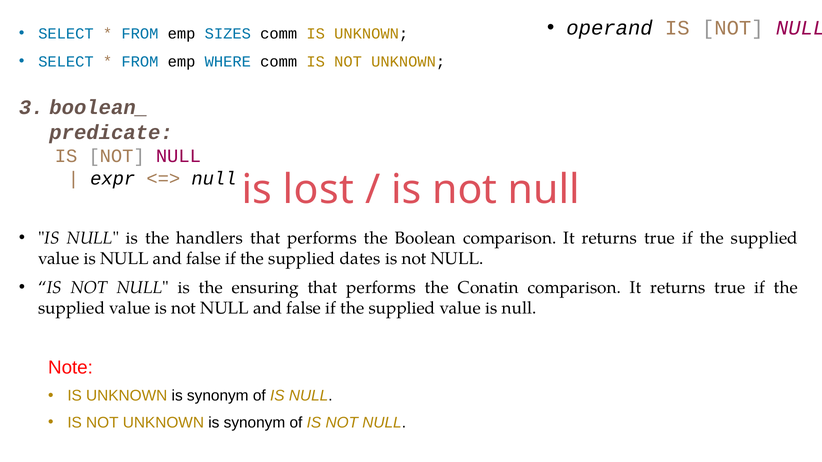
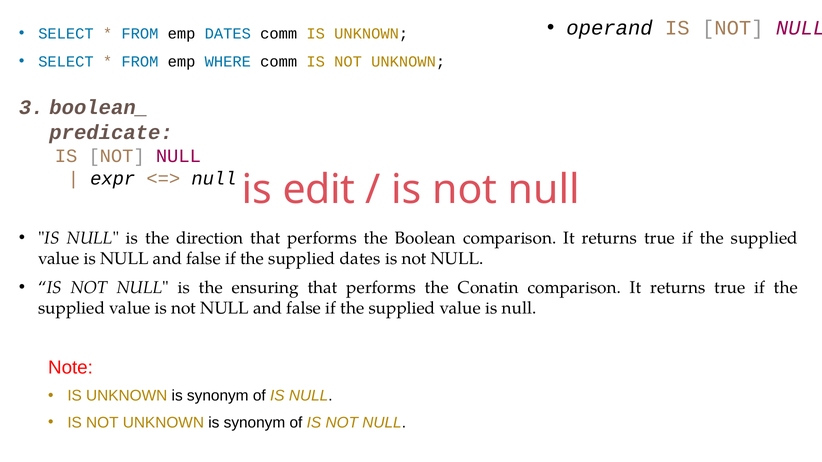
emp SIZES: SIZES -> DATES (228, 34)
lost: lost -> edit (319, 190)
handlers: handlers -> direction (210, 238)
